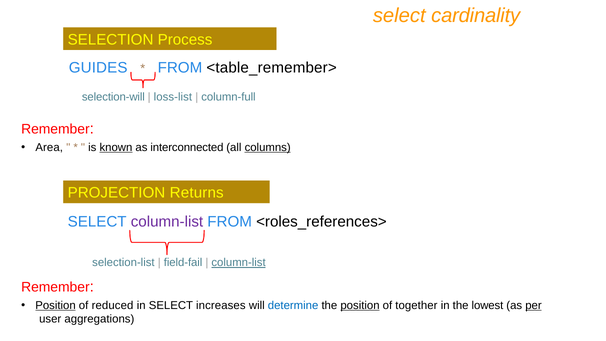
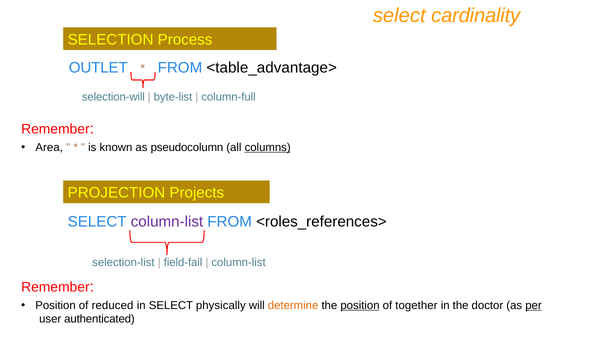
GUIDES: GUIDES -> OUTLET (98, 68)
<table_remember>: <table_remember> -> <table_advantage> (272, 68)
loss-list: loss-list -> byte-list (173, 97)
known underline: present -> none (116, 147)
interconnected: interconnected -> pseudocolumn (187, 147)
Returns: Returns -> Projects (197, 193)
column-list underline: present -> none (239, 263)
Position underline: present -> none (56, 305)
increases: increases -> physically (221, 305)
determine colour: blue -> orange (293, 305)
lowest: lowest -> doctor (487, 305)
aggregations: aggregations -> authenticated (99, 319)
